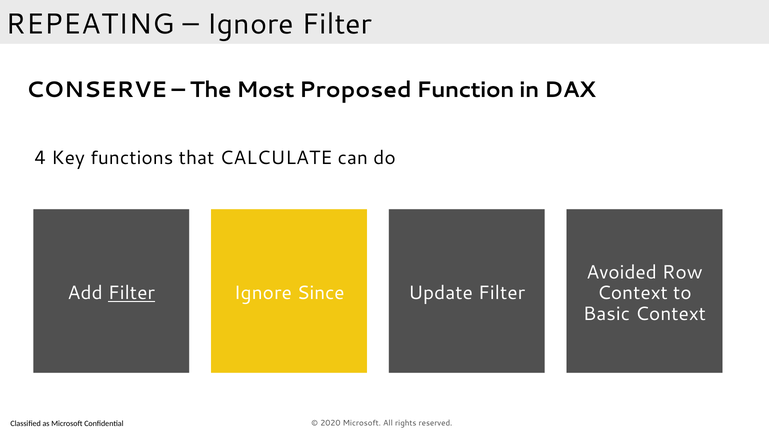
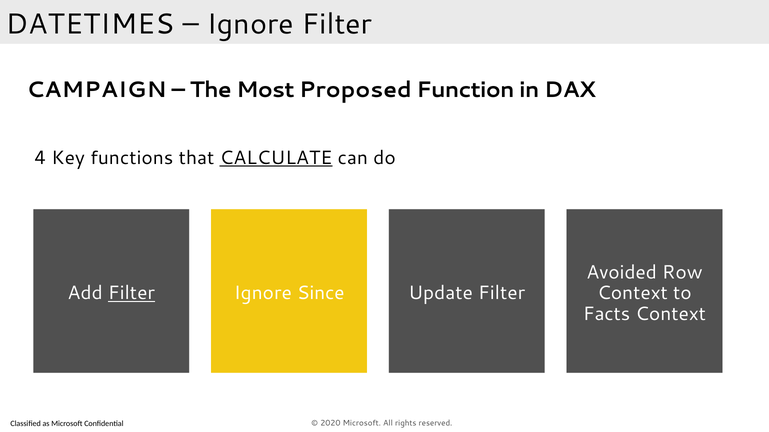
REPEATING: REPEATING -> DATETIMES (90, 24)
CONSERVE: CONSERVE -> CAMPAIGN (96, 90)
CALCULATE underline: none -> present (276, 158)
Basic: Basic -> Facts (607, 314)
